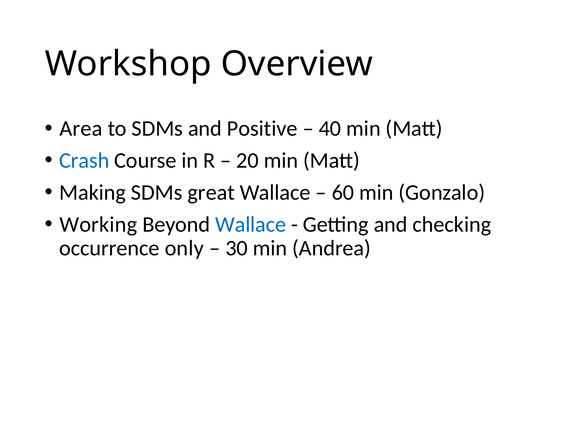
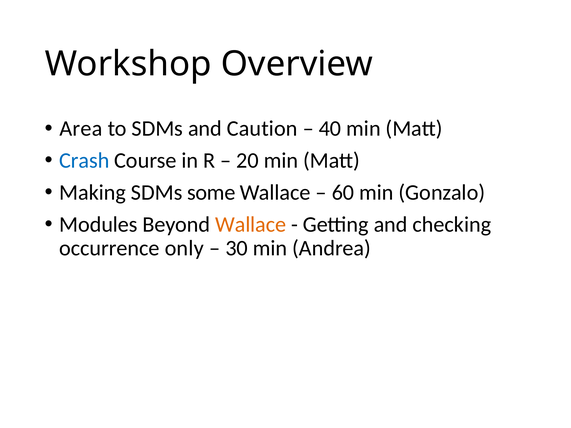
Positive: Positive -> Caution (262, 129)
great: great -> some (211, 193)
Working: Working -> Modules (98, 224)
Wallace colour: blue -> orange (251, 224)
